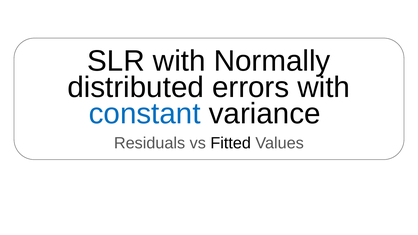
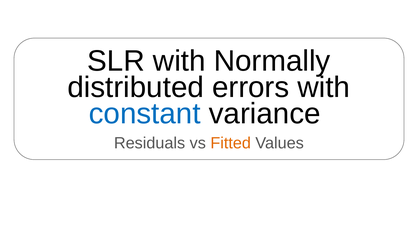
Fitted colour: black -> orange (231, 143)
